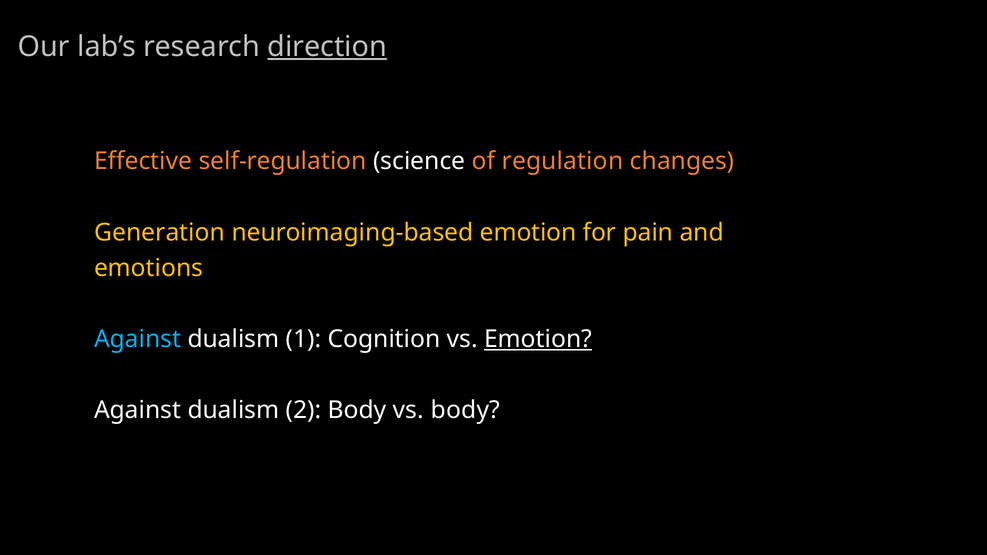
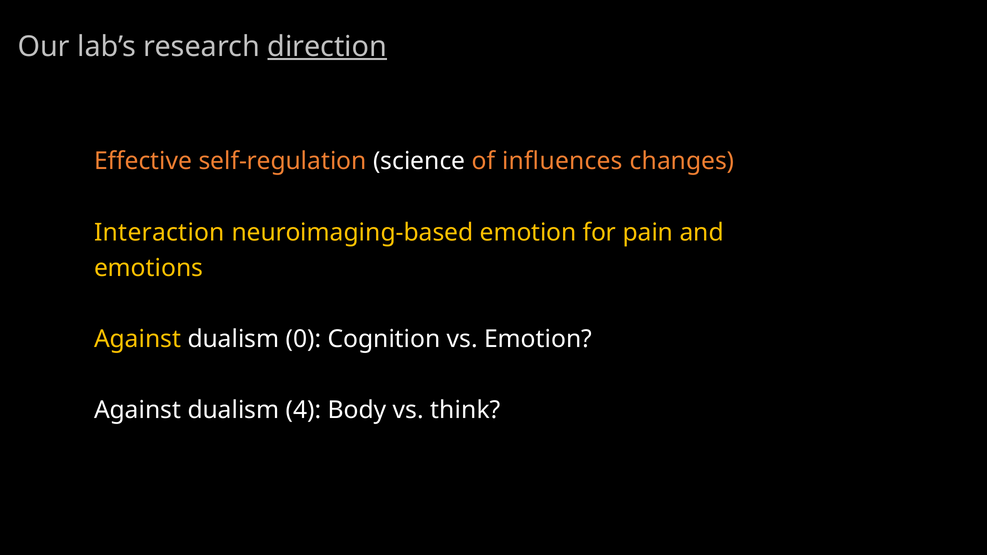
regulation: regulation -> influences (562, 161)
Generation: Generation -> Interaction (159, 232)
Against colour: light blue -> yellow (138, 339)
1: 1 -> 0 (303, 339)
Emotion underline: present -> none (538, 339)
2: 2 -> 4 (303, 410)
vs body: body -> think (465, 410)
